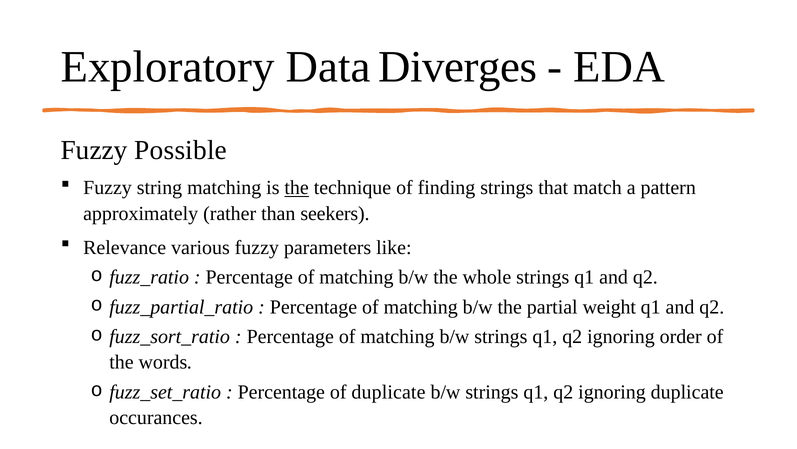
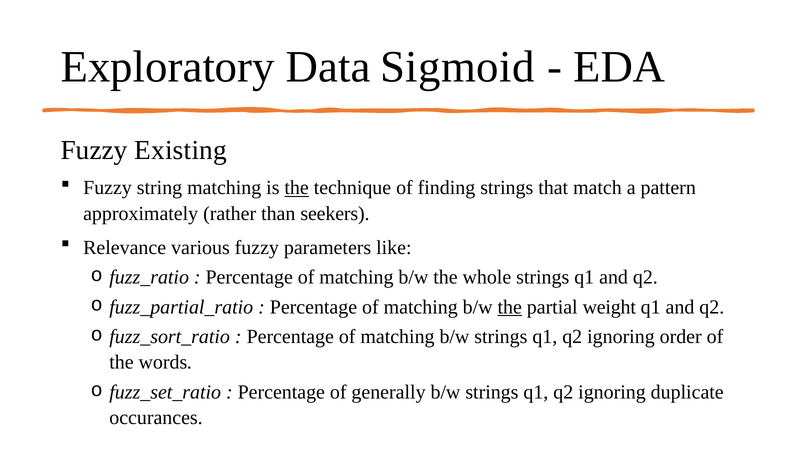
Diverges: Diverges -> Sigmoid (457, 67)
Possible: Possible -> Existing (181, 150)
the underline: none -> present (510, 307)
of duplicate: duplicate -> generally (389, 392)
